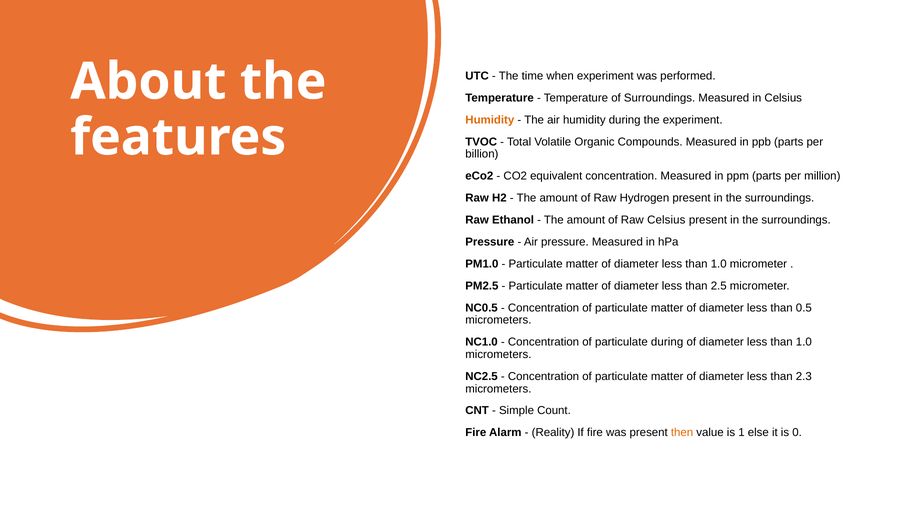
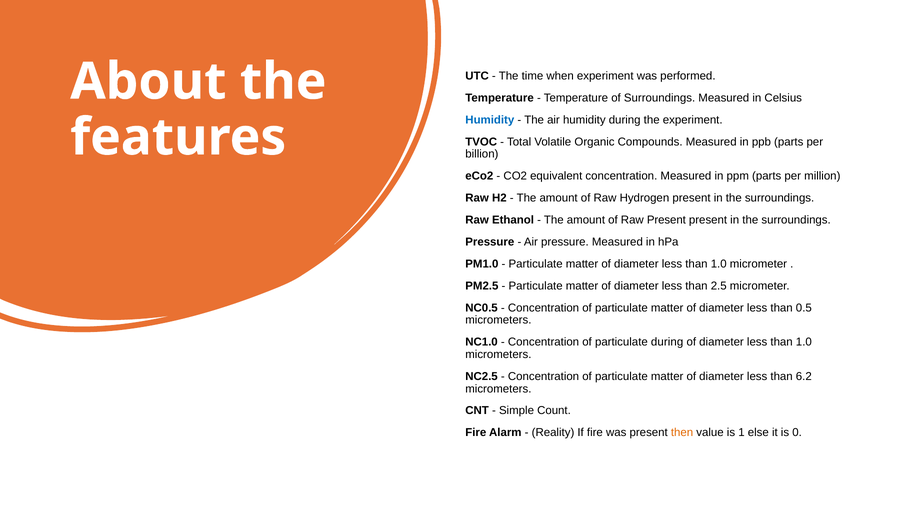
Humidity colour: orange -> blue (490, 120)
Raw Celsius: Celsius -> Present (666, 220)
2.3: 2.3 -> 6.2 (804, 376)
